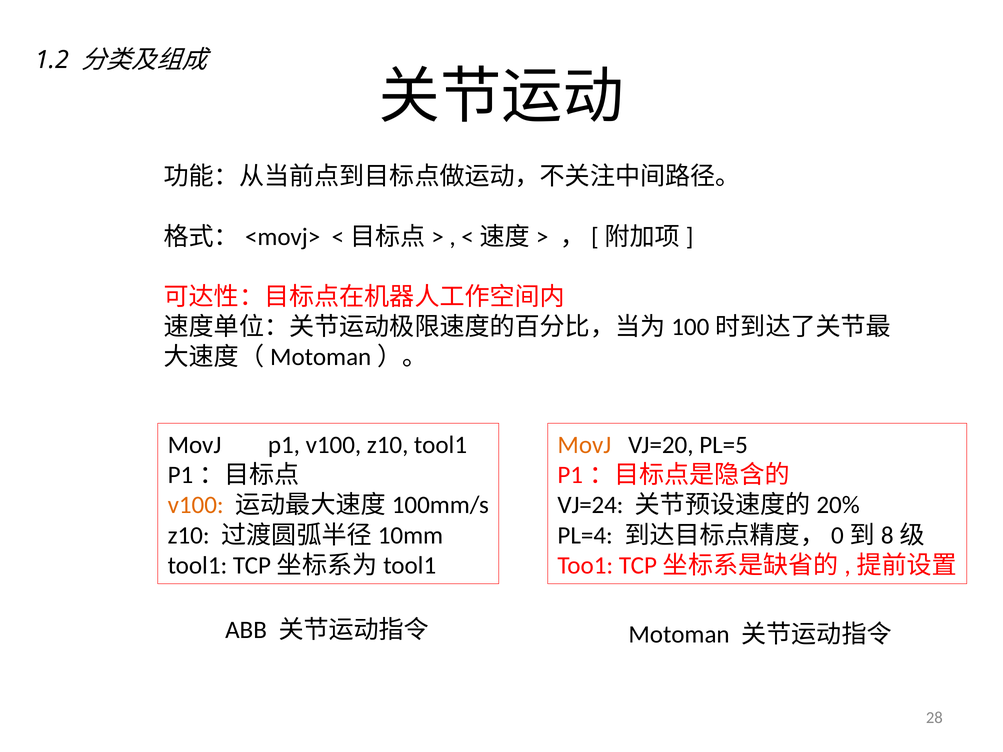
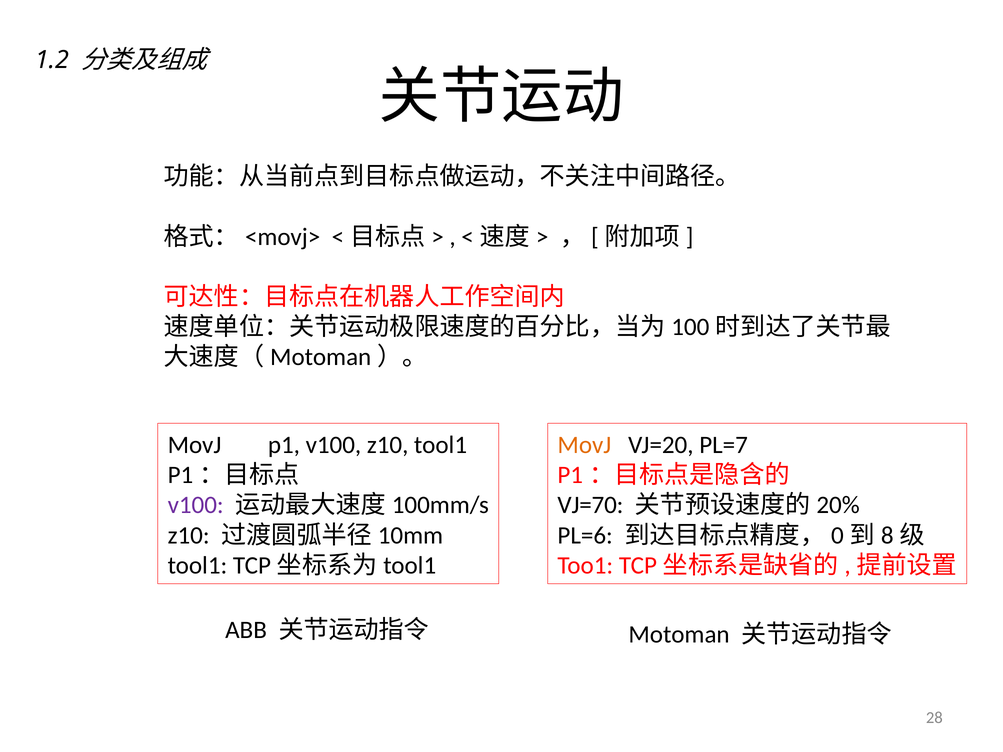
PL=5: PL=5 -> PL=7 (724, 445)
v100 colour: orange -> purple (196, 505)
VJ=24: VJ=24 -> VJ=70 (590, 505)
PL=4: PL=4 -> PL=6 (585, 535)
